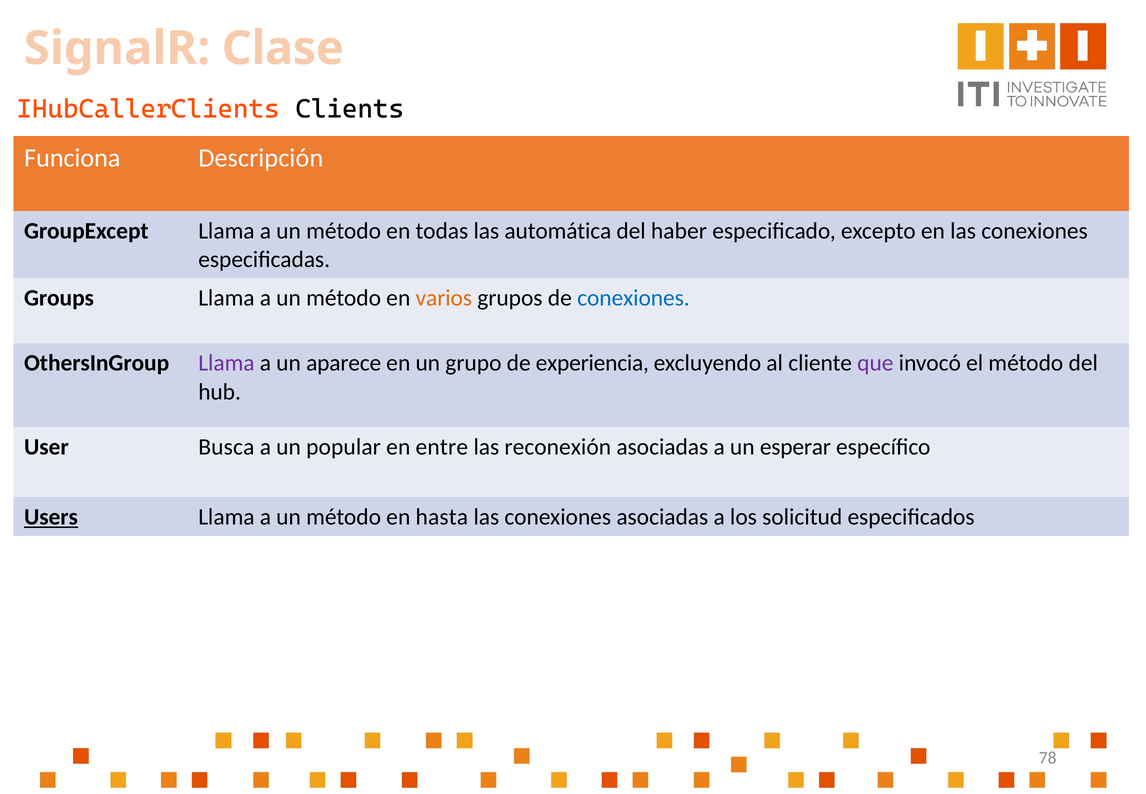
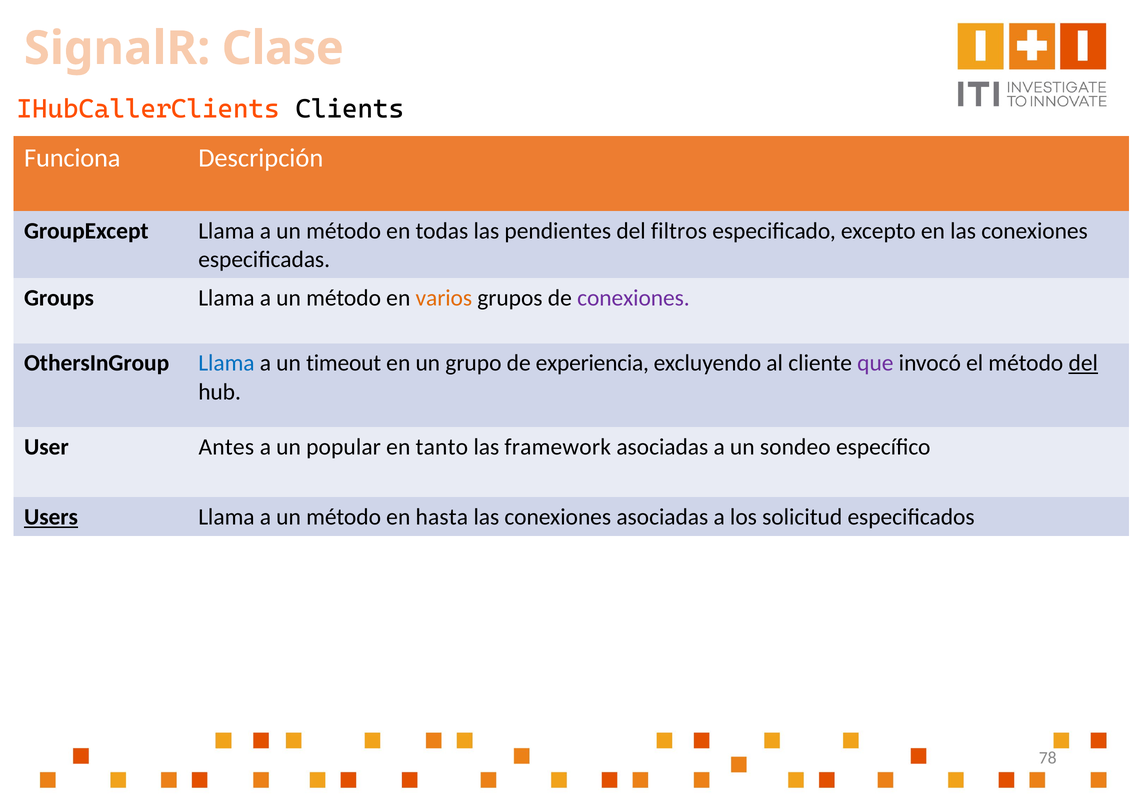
automática: automática -> pendientes (558, 231)
haber: haber -> filtros (679, 231)
conexiones colour: blue -> purple (633, 298)
Llama colour: purple -> blue (226, 363)
aparece: aparece -> timeout (344, 363)
del underline: none -> present (1083, 363)
Busca: Busca -> Antes (226, 447)
entre: entre -> tanto (442, 447)
reconexión: reconexión -> framework (558, 447)
esperar: esperar -> sondeo (795, 447)
